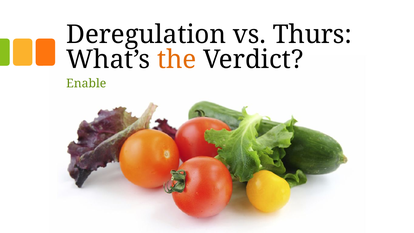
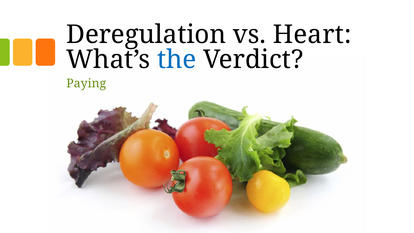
Thurs: Thurs -> Heart (312, 35)
the colour: orange -> blue (177, 59)
Enable: Enable -> Paying (86, 84)
